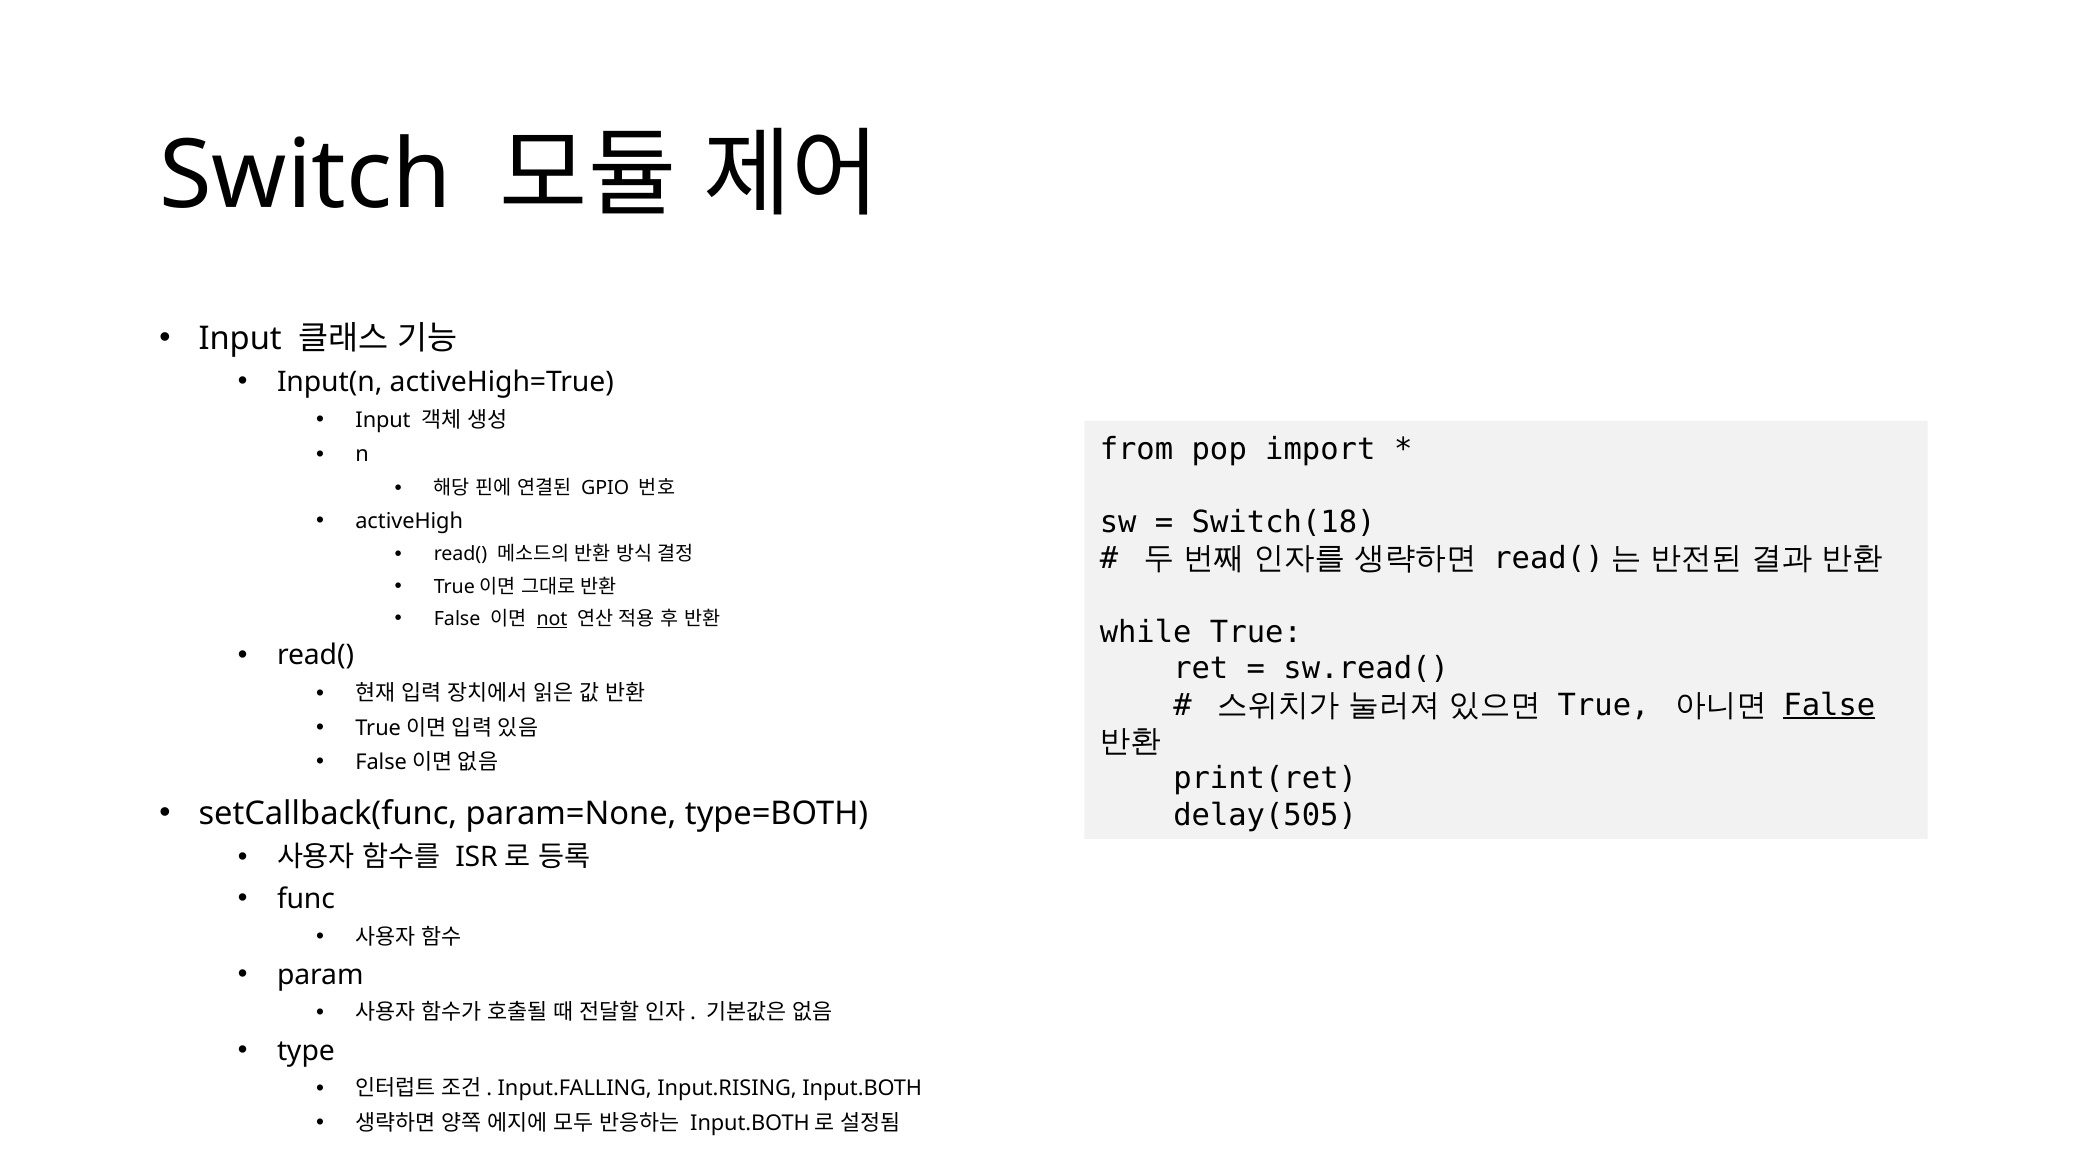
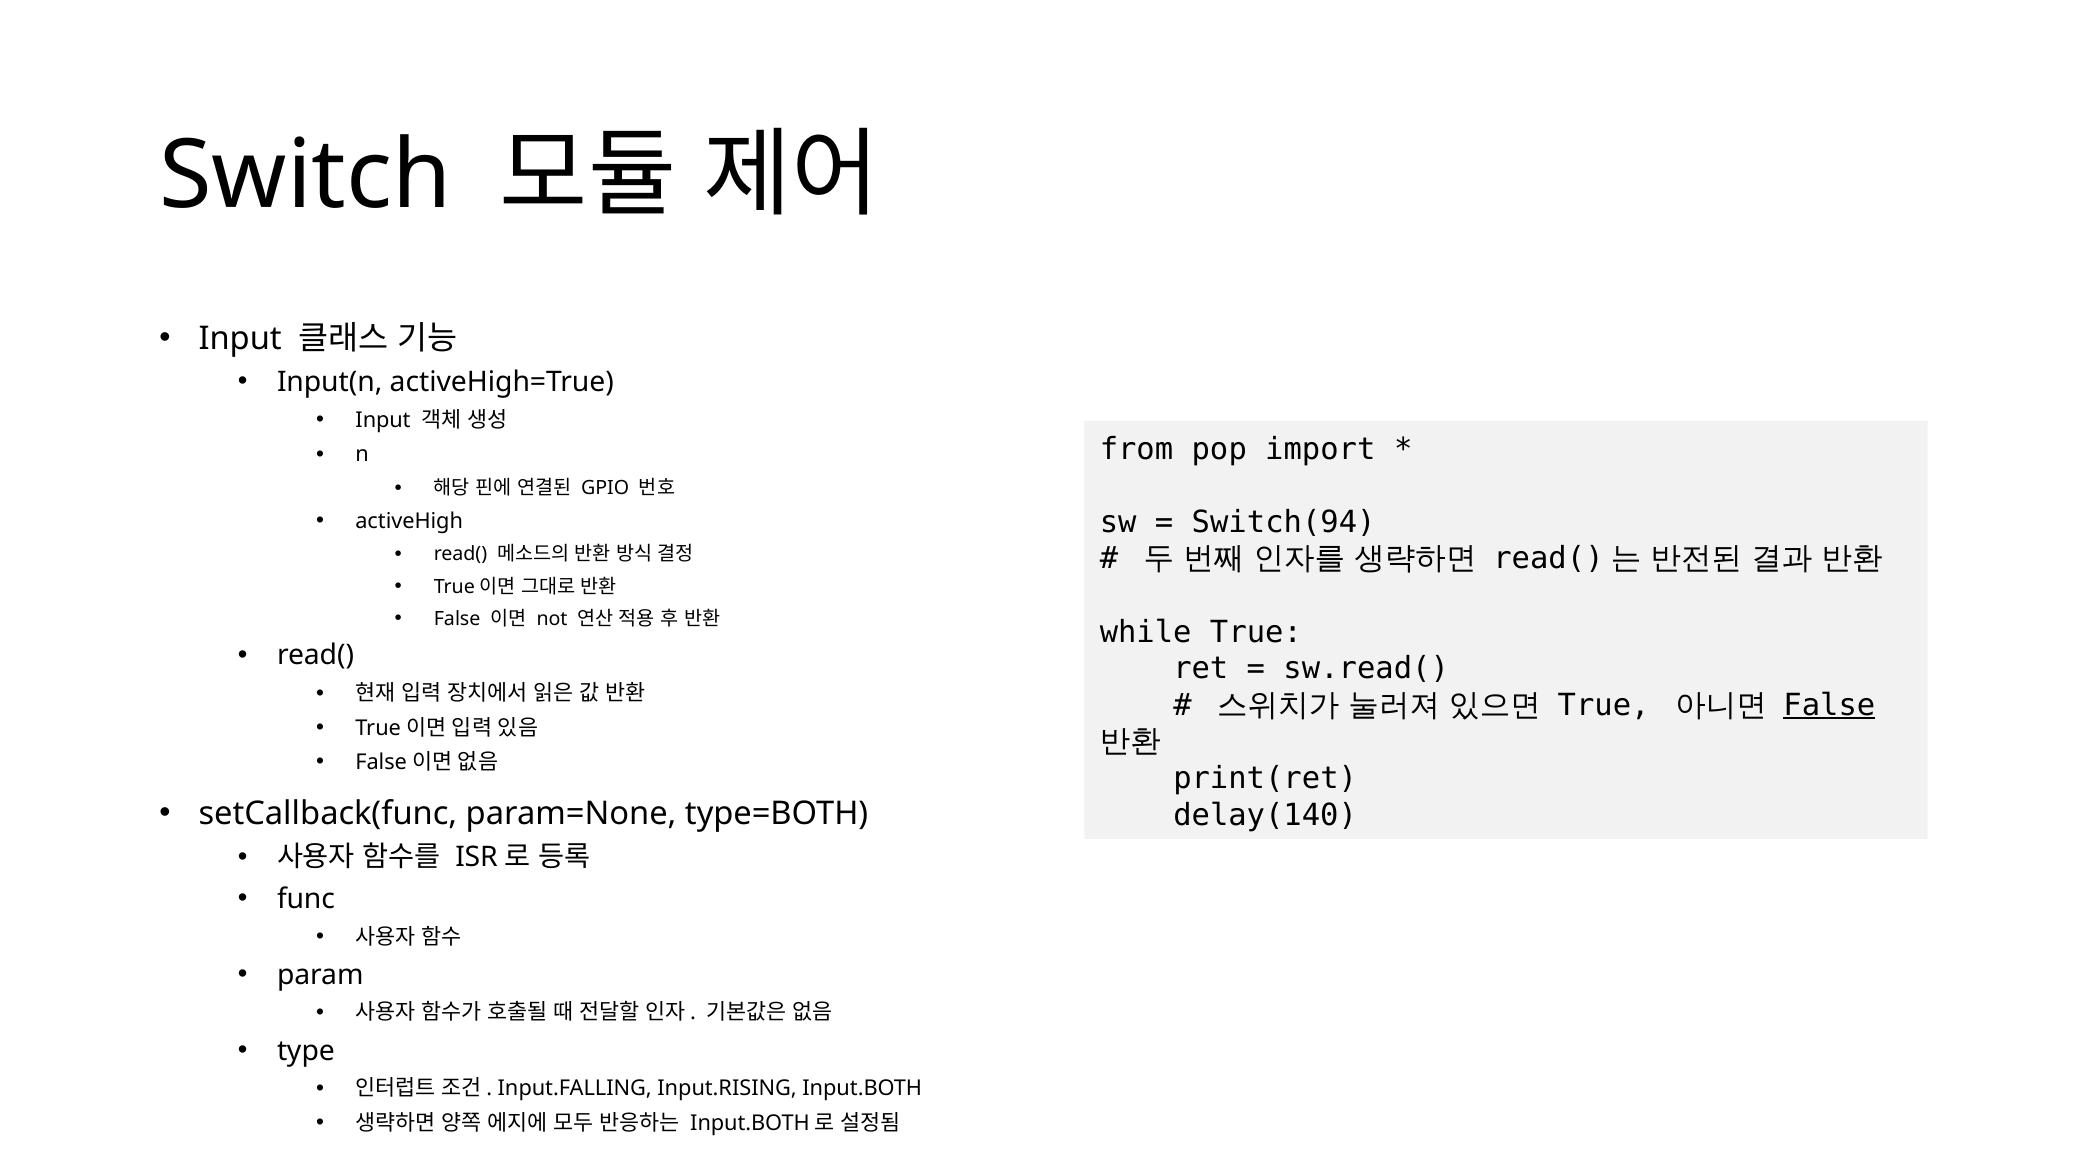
Switch(18: Switch(18 -> Switch(94 (1284, 522)
not underline: present -> none (552, 619)
delay(505: delay(505 -> delay(140 (1265, 815)
